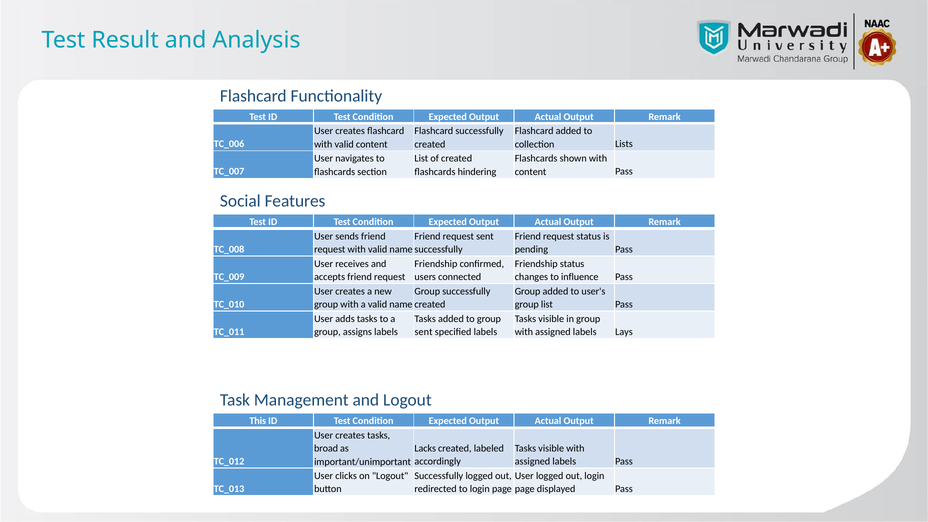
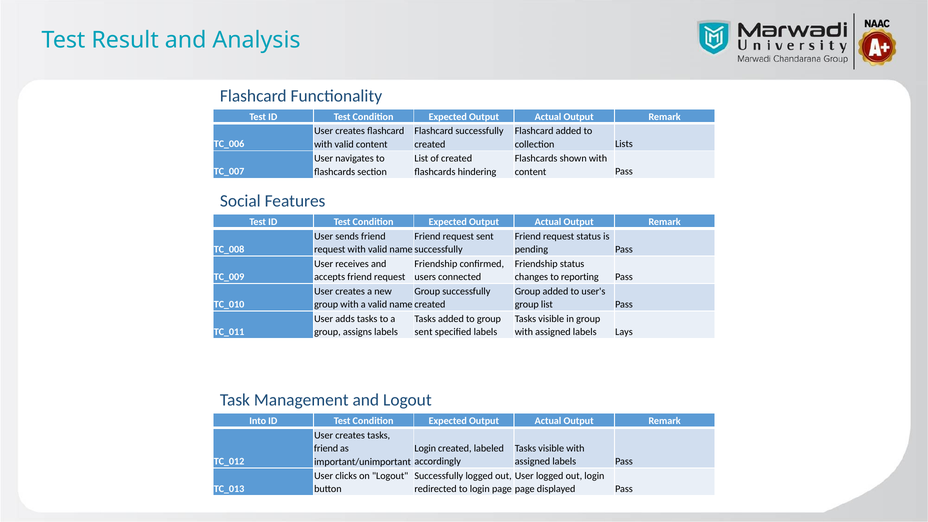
influence: influence -> reporting (580, 277)
This: This -> Into (258, 421)
Lacks: Lacks -> Login (425, 448)
broad: broad -> friend (326, 449)
